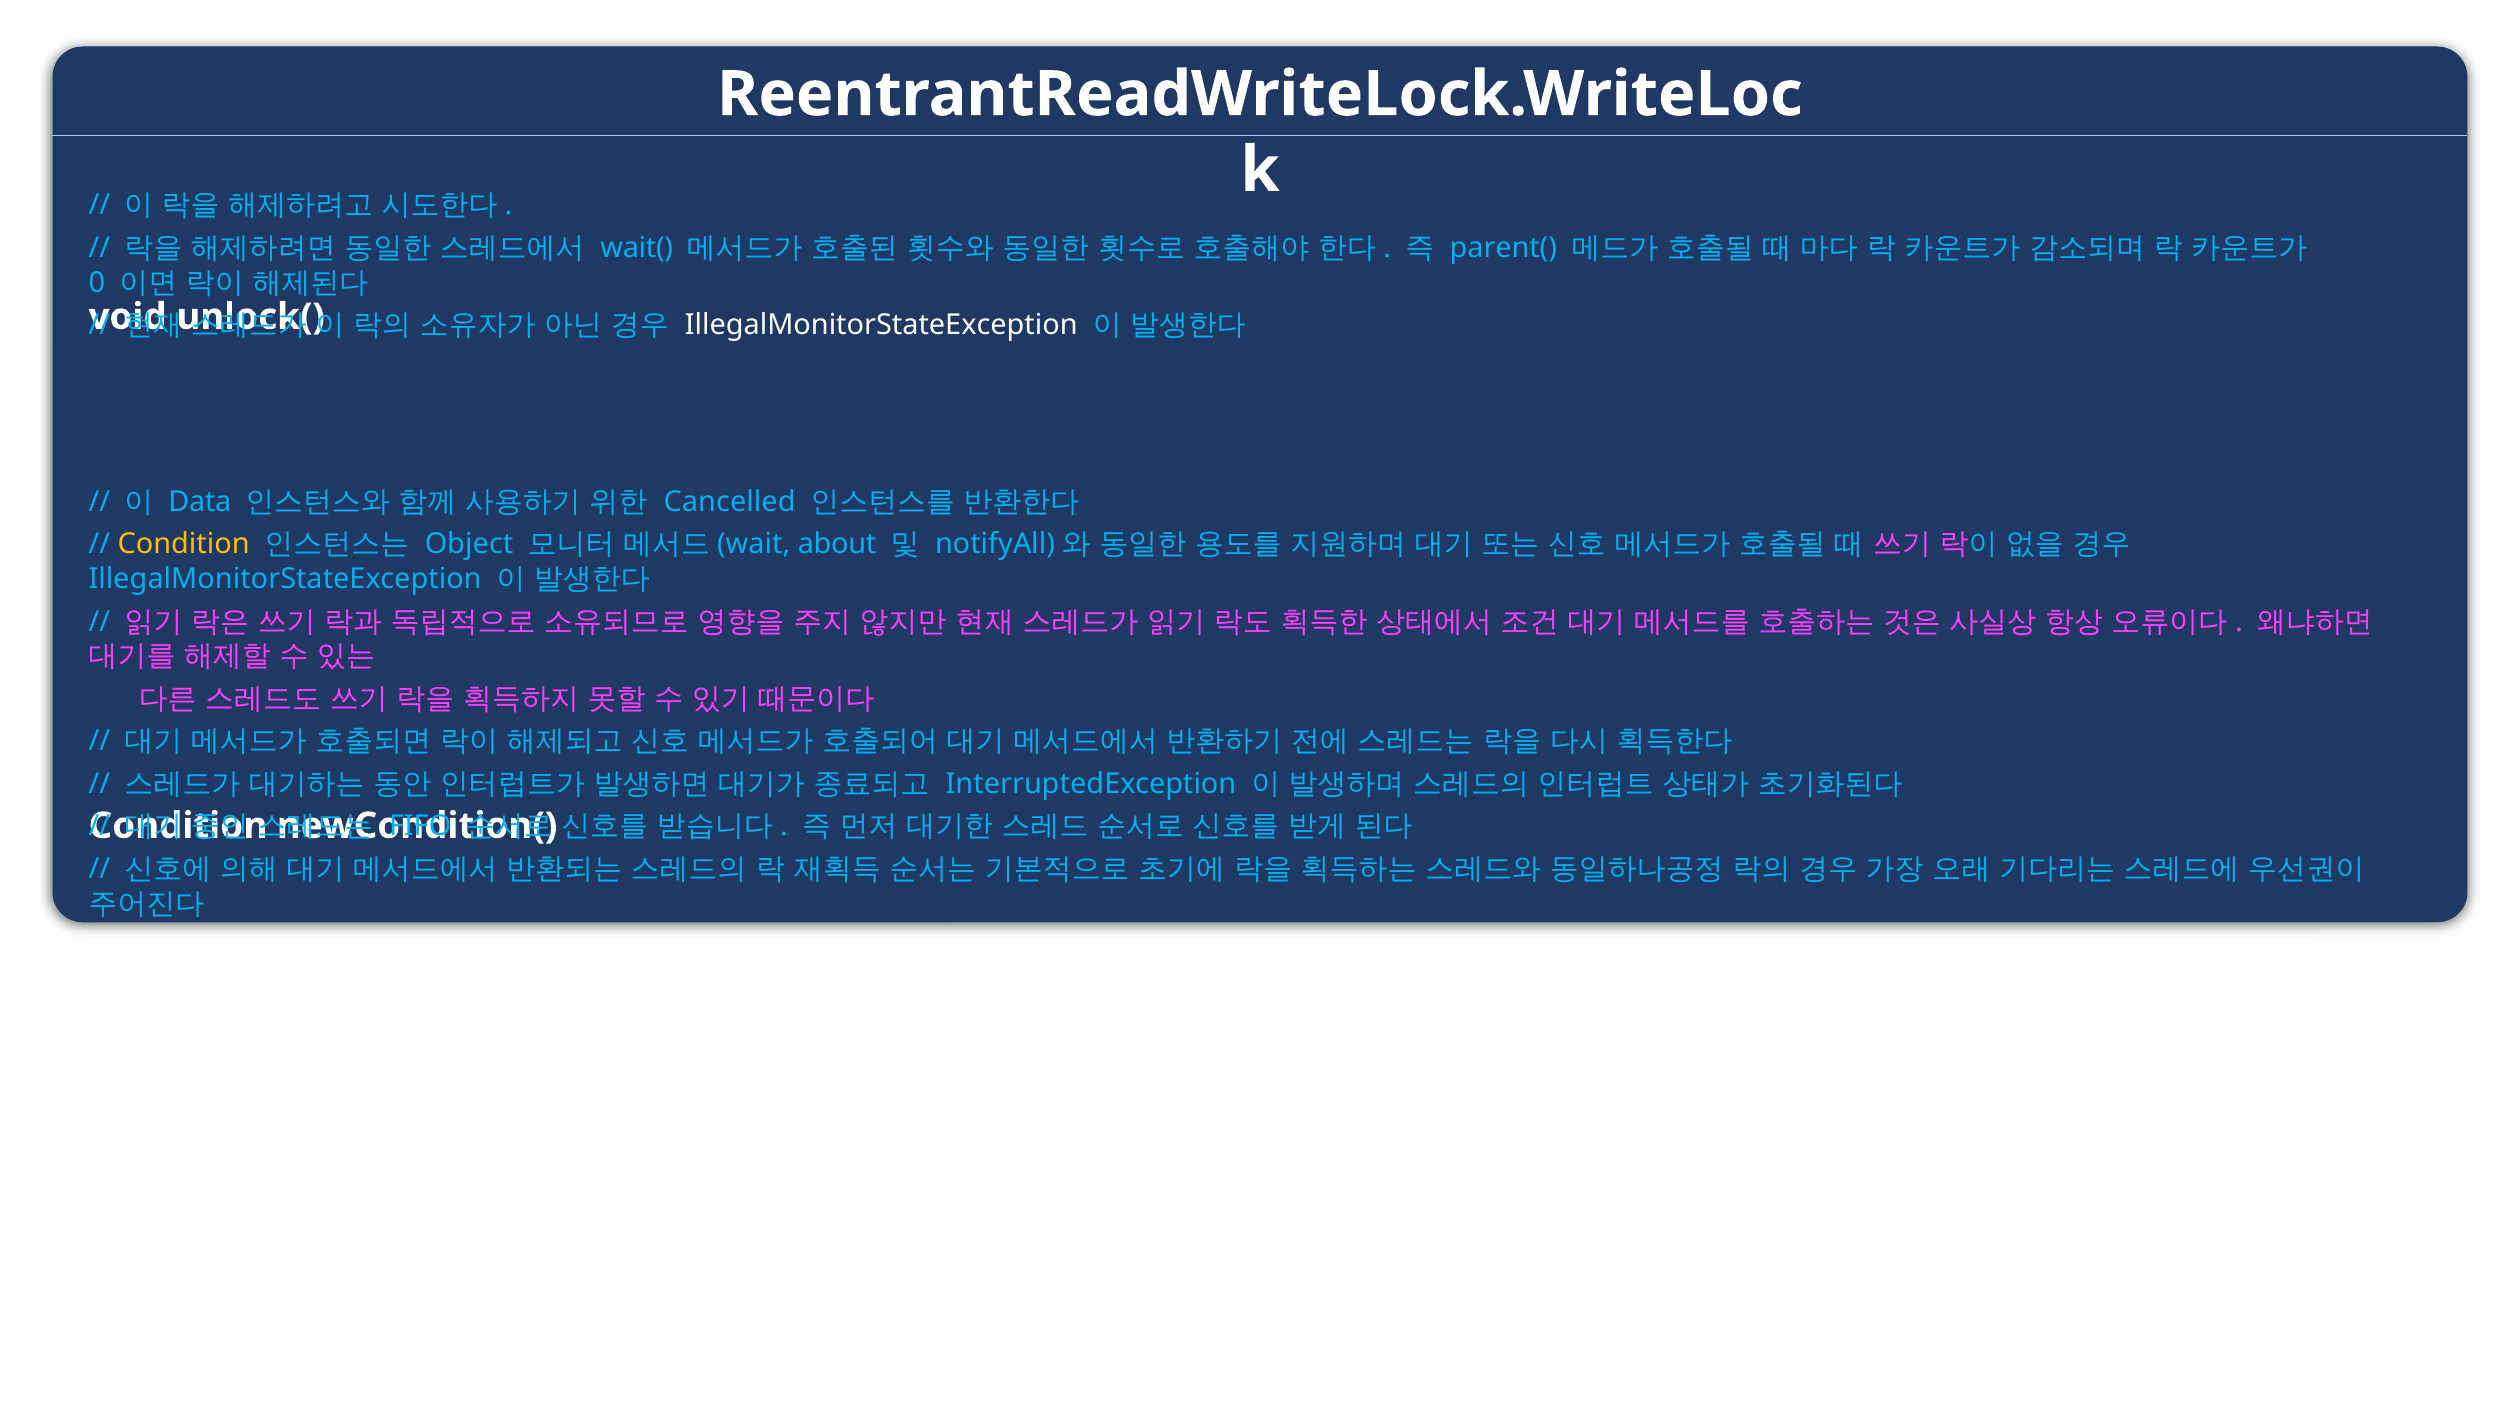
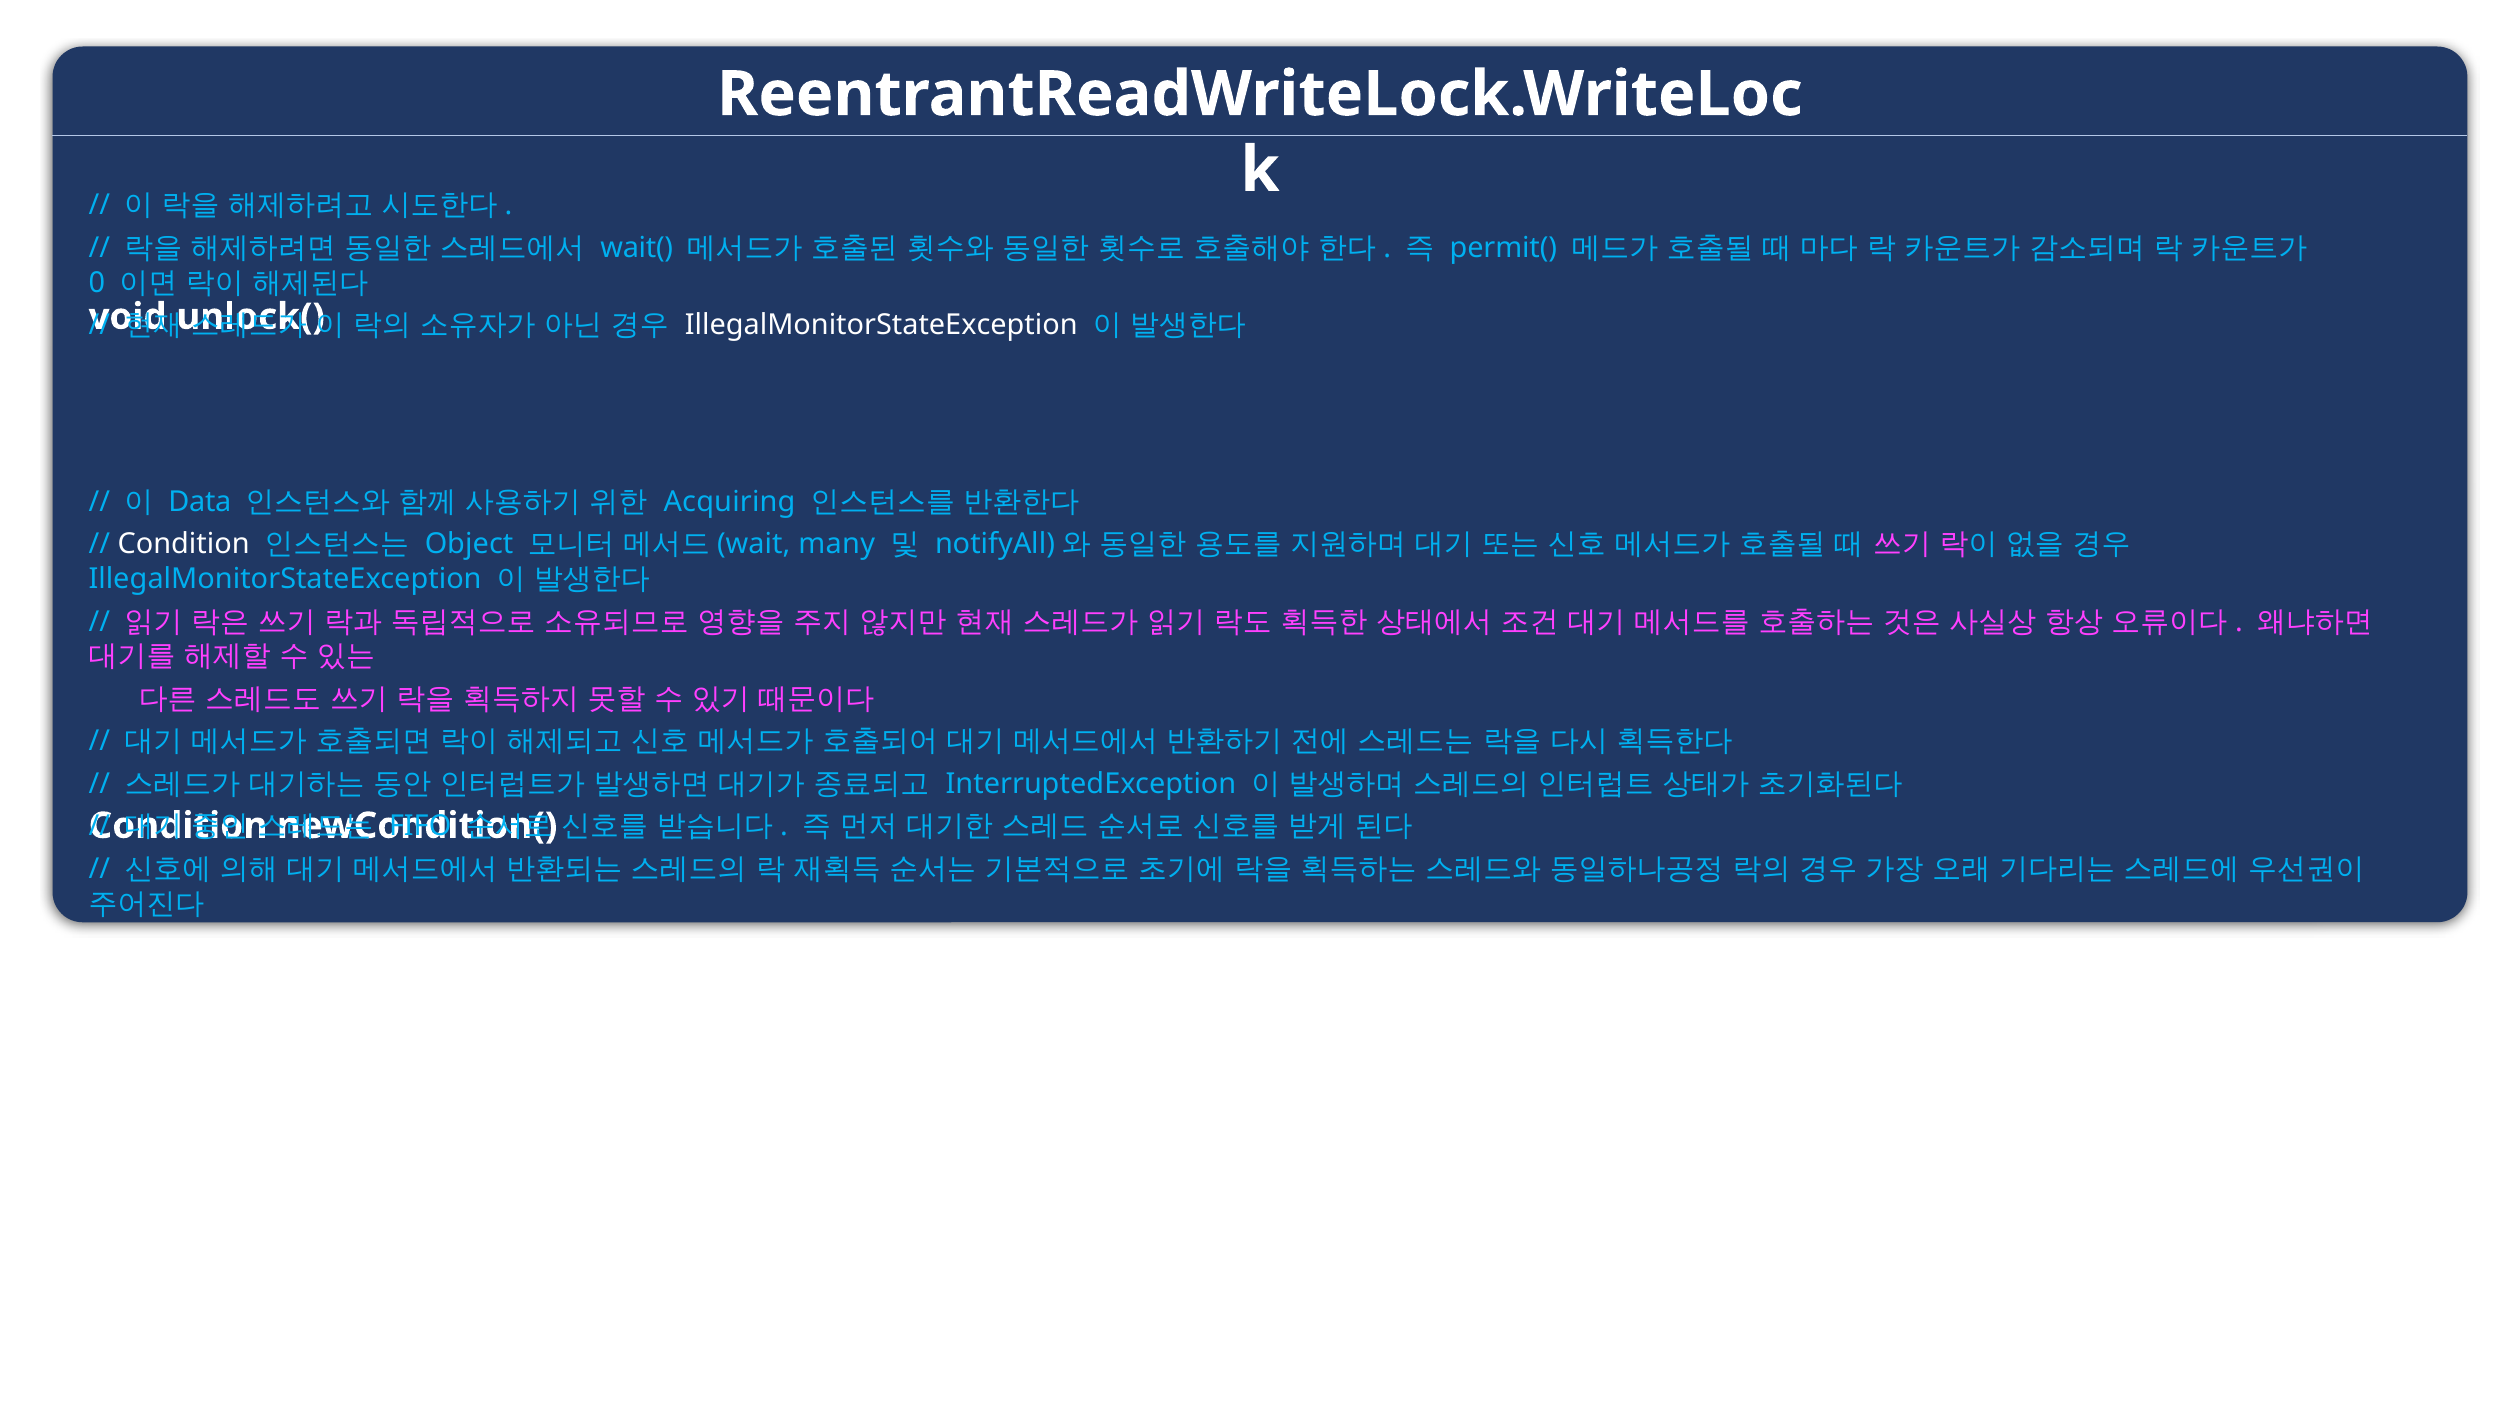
parent(: parent( -> permit( (1503, 248)
Cancelled: Cancelled -> Acquiring (730, 502)
Condition colour: yellow -> white (184, 545)
about: about -> many (837, 545)
